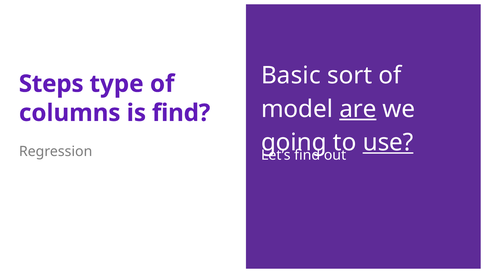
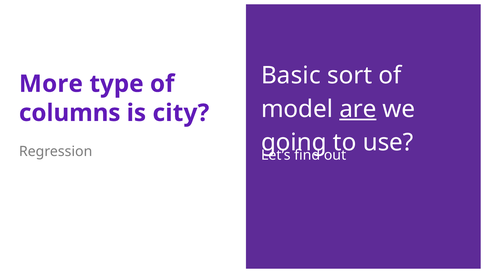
Steps: Steps -> More (51, 84)
is find: find -> city (181, 113)
use underline: present -> none (388, 142)
